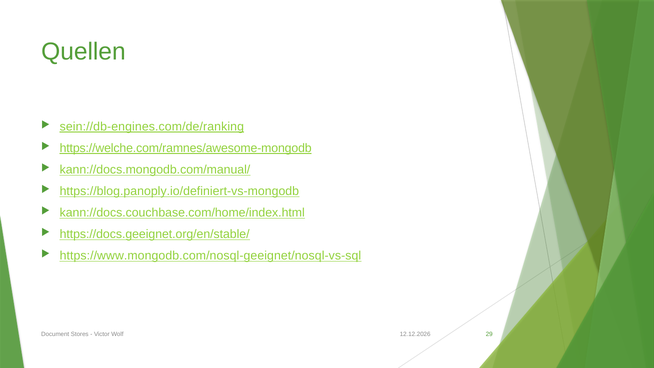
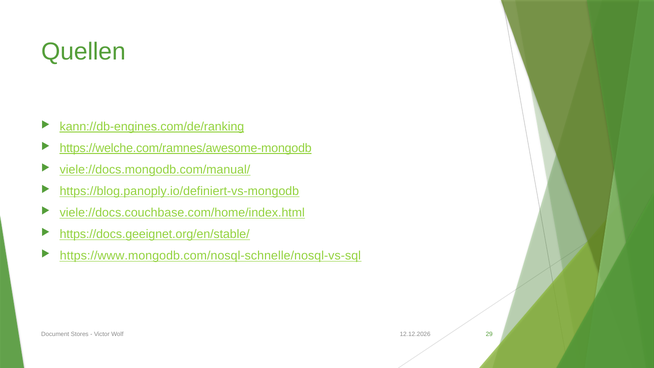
sein://db-engines.com/de/ranking: sein://db-engines.com/de/ranking -> kann://db-engines.com/de/ranking (152, 127)
kann://docs.mongodb.com/manual/: kann://docs.mongodb.com/manual/ -> viele://docs.mongodb.com/manual/ (155, 170)
kann://docs.couchbase.com/home/index.html: kann://docs.couchbase.com/home/index.html -> viele://docs.couchbase.com/home/index.html (182, 213)
https://www.mongodb.com/nosql-geeignet/nosql-vs-sql: https://www.mongodb.com/nosql-geeignet/nosql-vs-sql -> https://www.mongodb.com/nosql-schnelle/nosql-vs-sql (210, 256)
